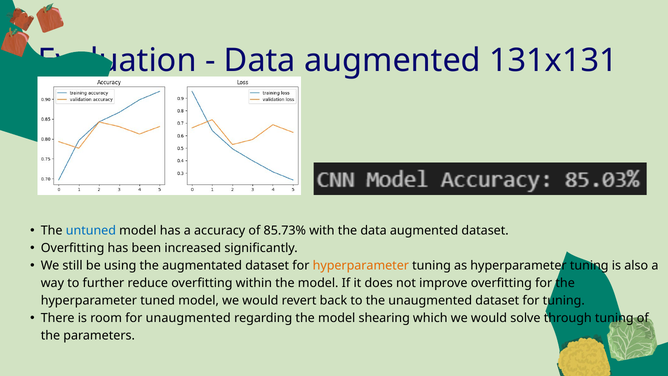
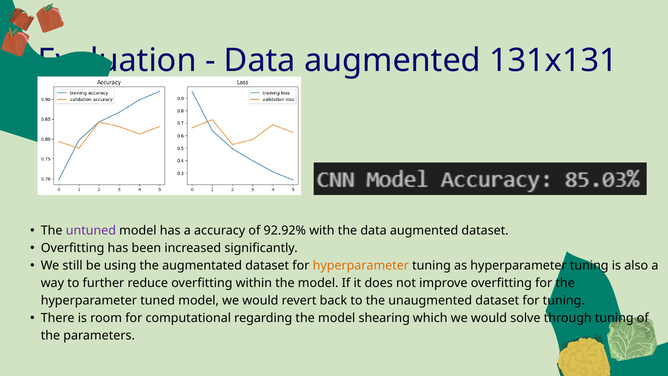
untuned colour: blue -> purple (91, 230)
85.73%: 85.73% -> 92.92% (285, 230)
for unaugmented: unaugmented -> computational (188, 318)
